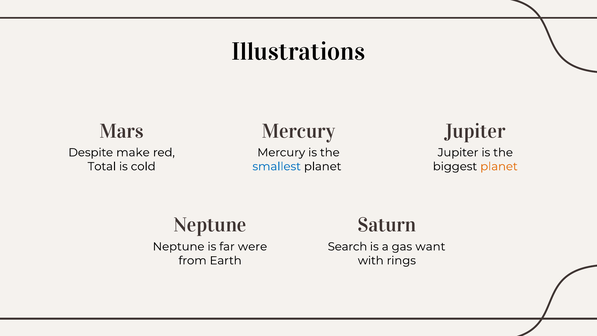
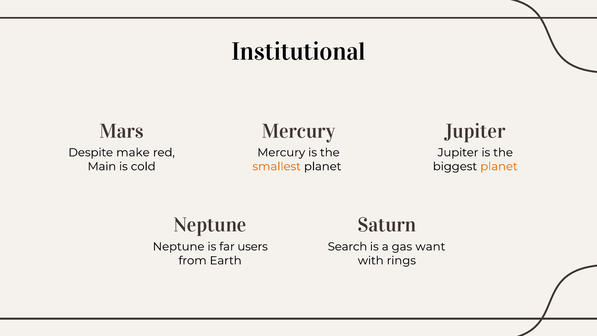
Illustrations: Illustrations -> Institutional (298, 52)
Total: Total -> Main (102, 166)
smallest colour: blue -> orange (277, 166)
were: were -> users (253, 246)
